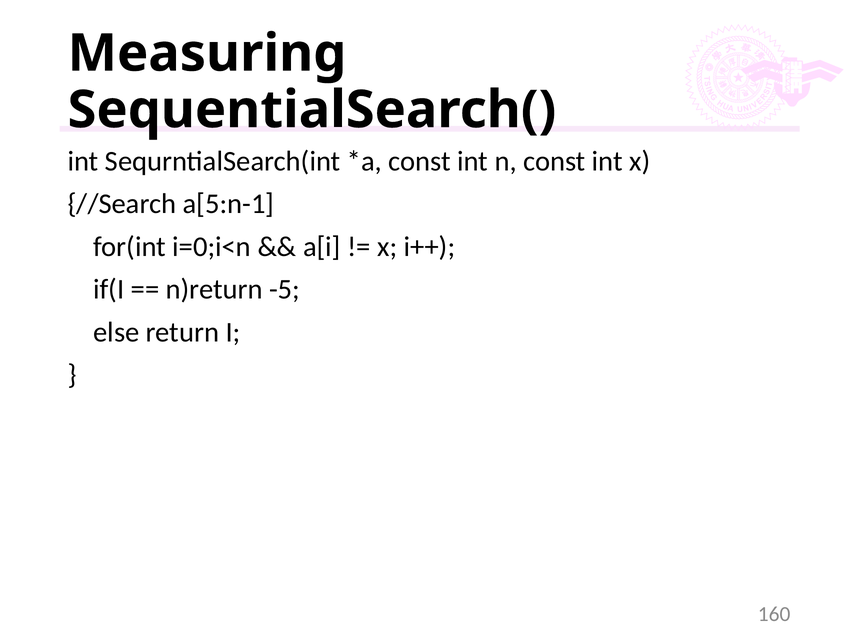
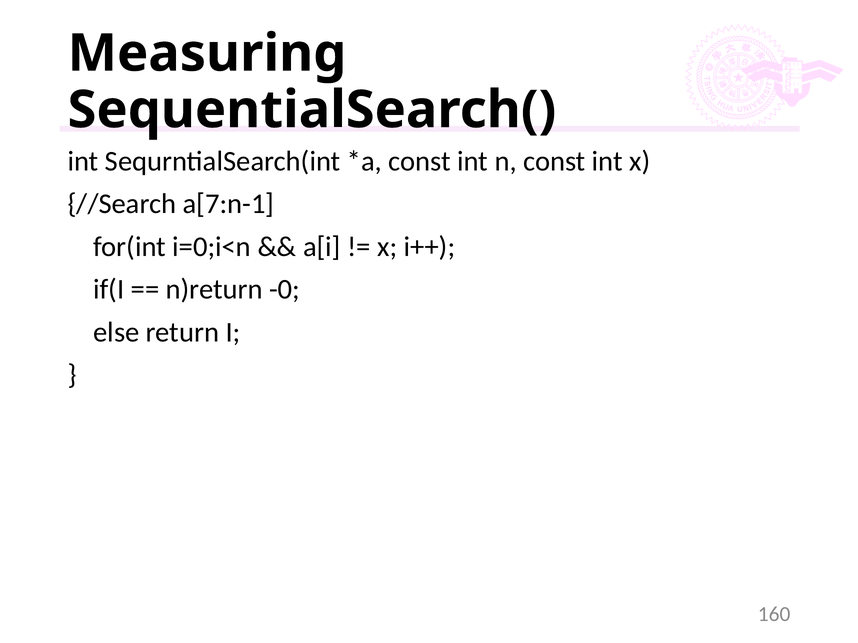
a[5:n-1: a[5:n-1 -> a[7:n-1 (228, 204)
-5: -5 -> -0 (285, 290)
